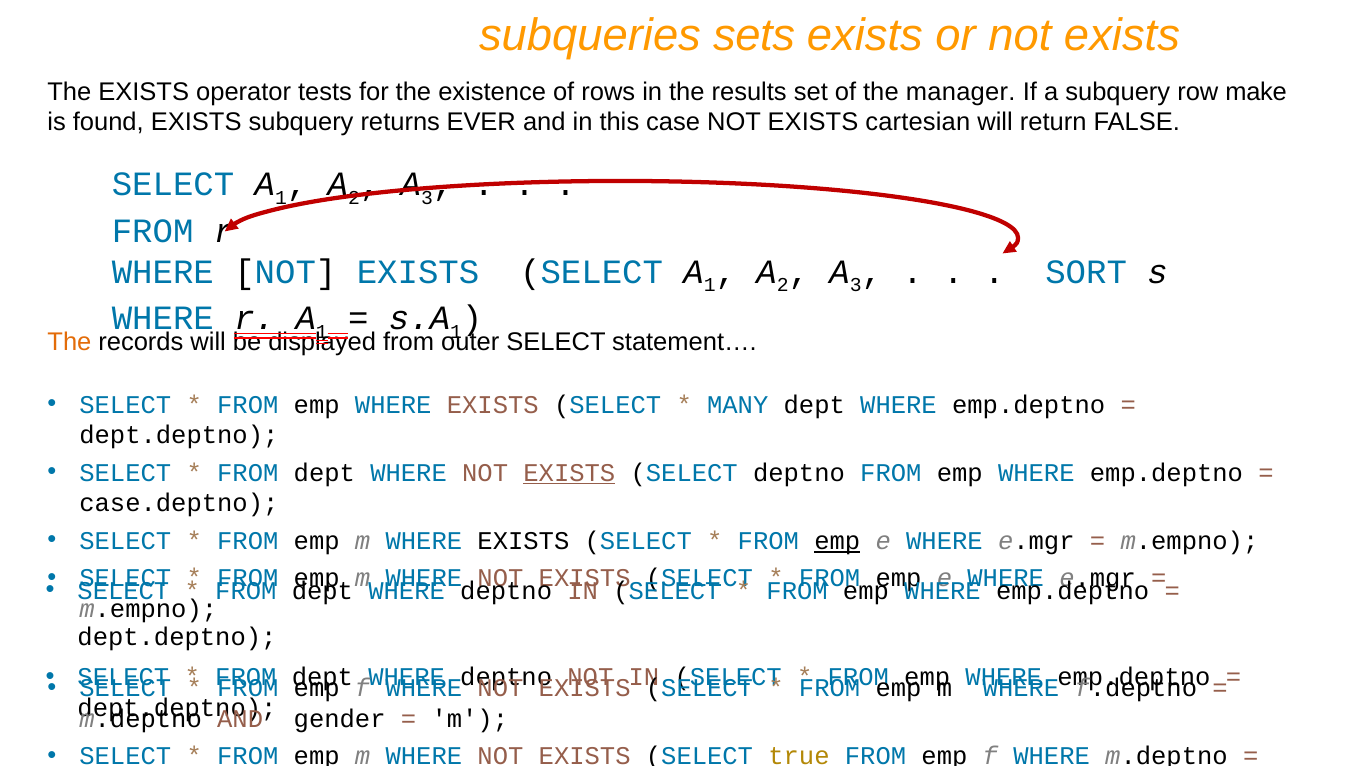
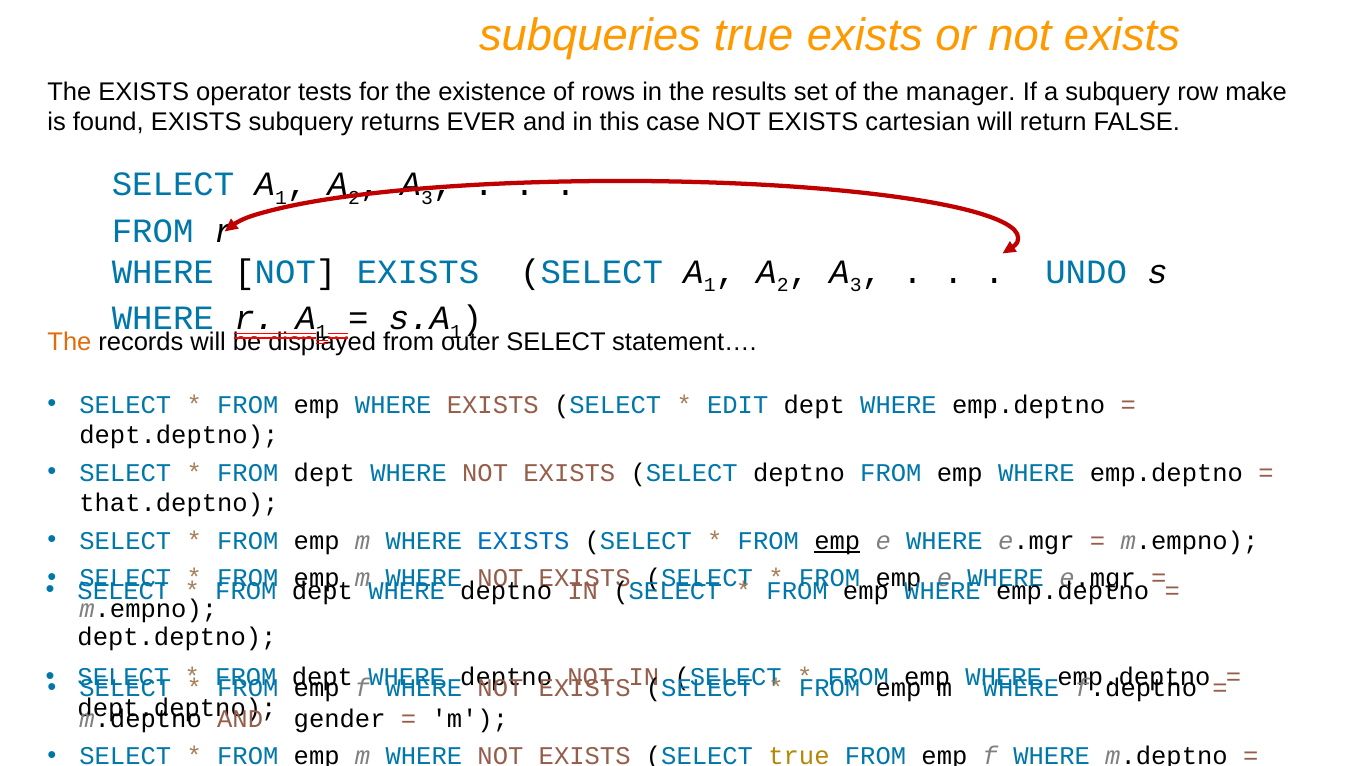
subqueries sets: sets -> true (754, 35)
SORT: SORT -> UNDO (1086, 272)
MANY: MANY -> EDIT (738, 404)
EXISTS underline: present -> none (569, 472)
case.deptno: case.deptno -> that.deptno (179, 503)
EXISTS colour: black -> blue (523, 540)
